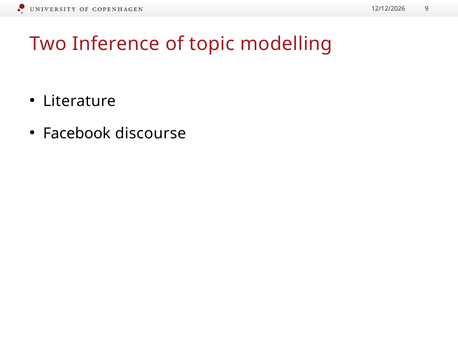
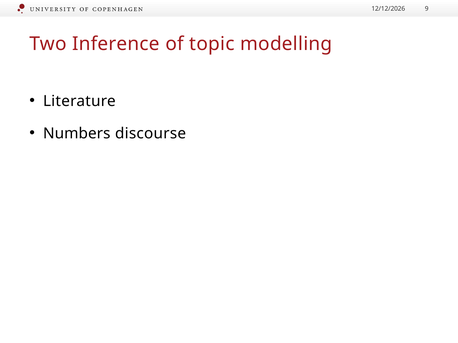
Facebook: Facebook -> Numbers (77, 134)
